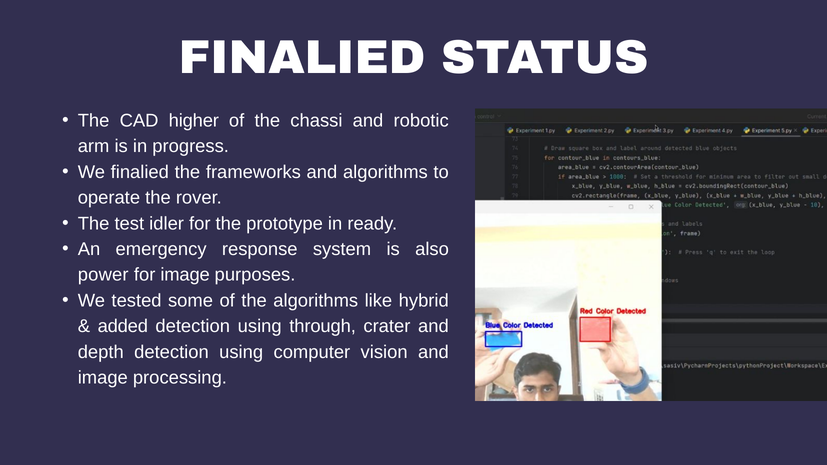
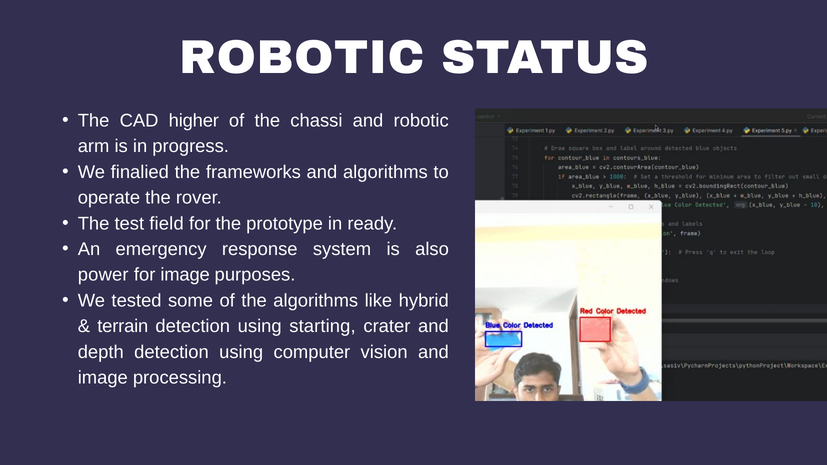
FINALIED: FINALIED -> ROBOTIC (302, 58)
idler: idler -> field (167, 224)
added: added -> terrain (123, 326)
through: through -> starting (322, 326)
